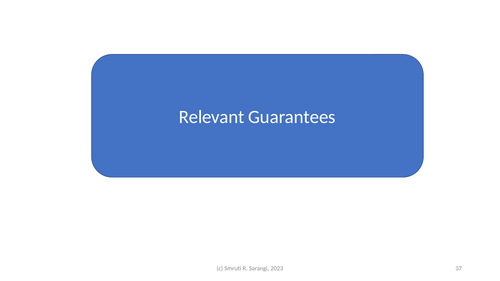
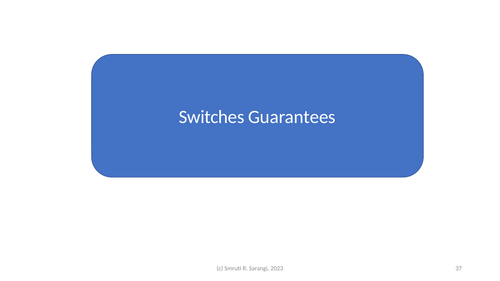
Relevant: Relevant -> Switches (212, 117)
